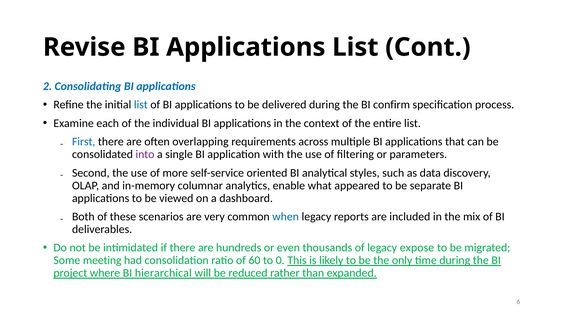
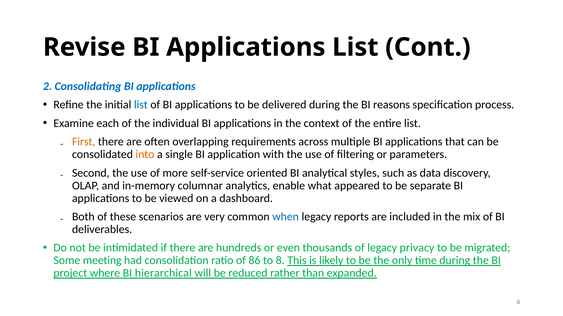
confirm: confirm -> reasons (392, 105)
First colour: blue -> orange (84, 142)
into colour: purple -> orange (145, 155)
expose: expose -> privacy (417, 248)
60: 60 -> 86 (254, 261)
0: 0 -> 8 (280, 261)
